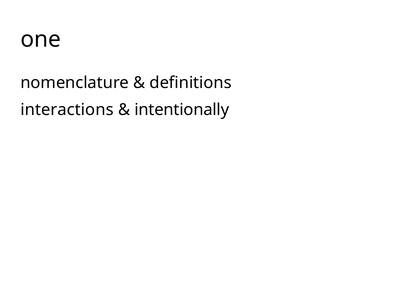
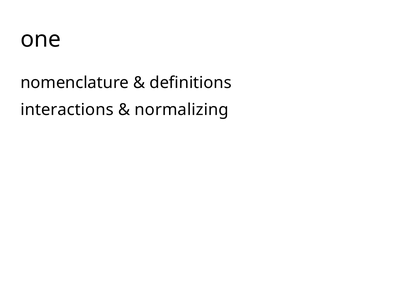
intentionally: intentionally -> normalizing (182, 110)
